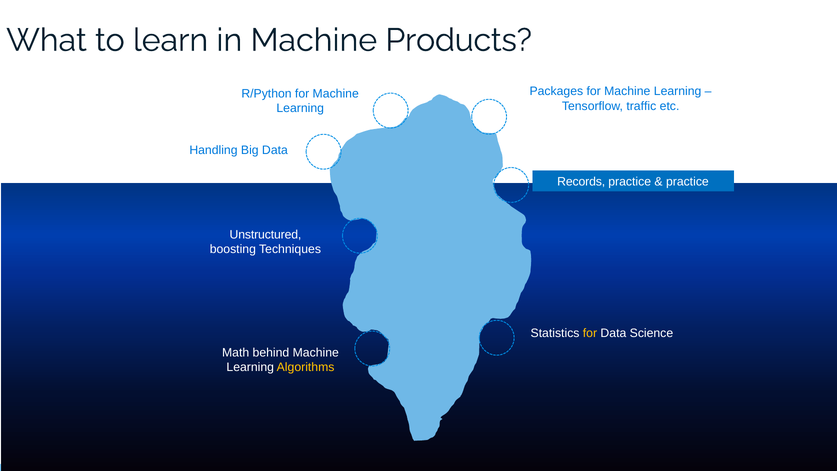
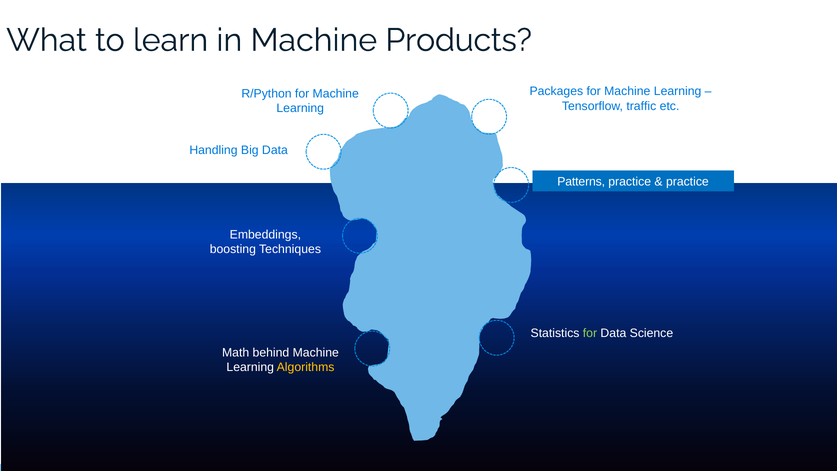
Records: Records -> Patterns (581, 182)
Unstructured: Unstructured -> Embeddings (265, 235)
for colour: yellow -> light green (590, 333)
